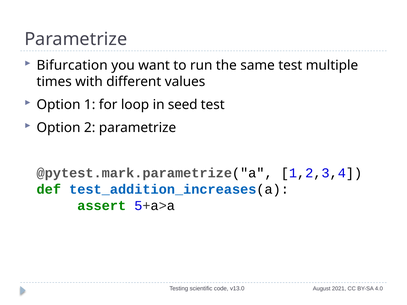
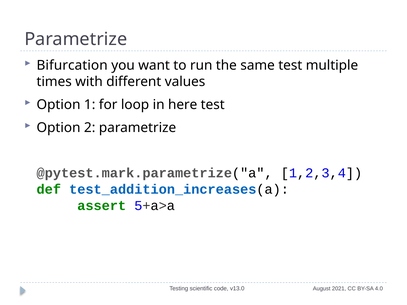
seed: seed -> here (183, 105)
